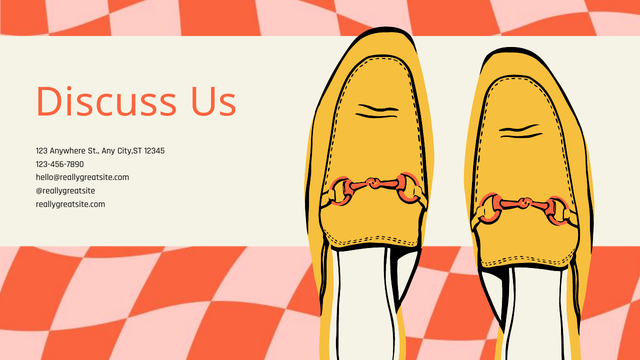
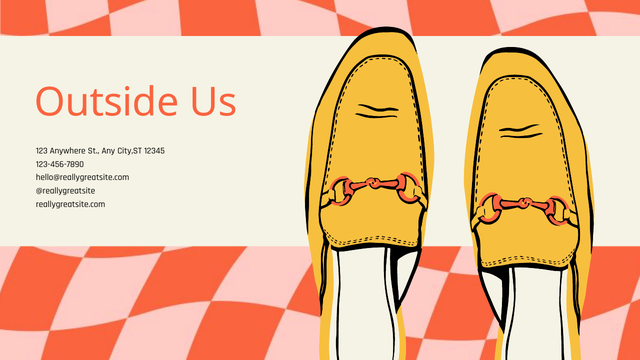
Discuss: Discuss -> Outside (107, 102)
